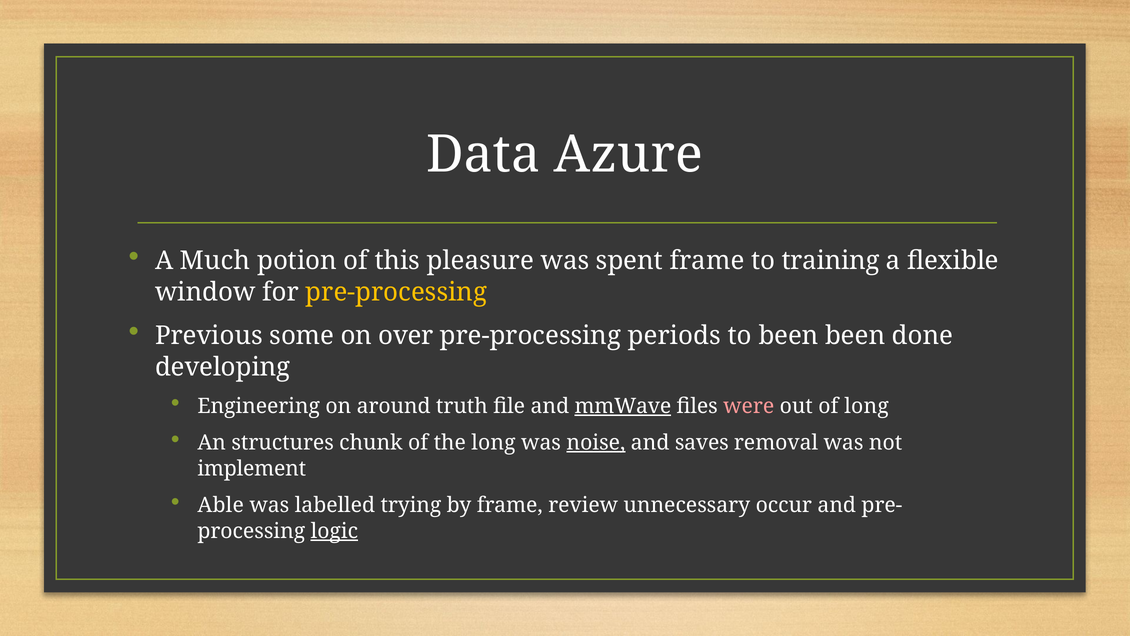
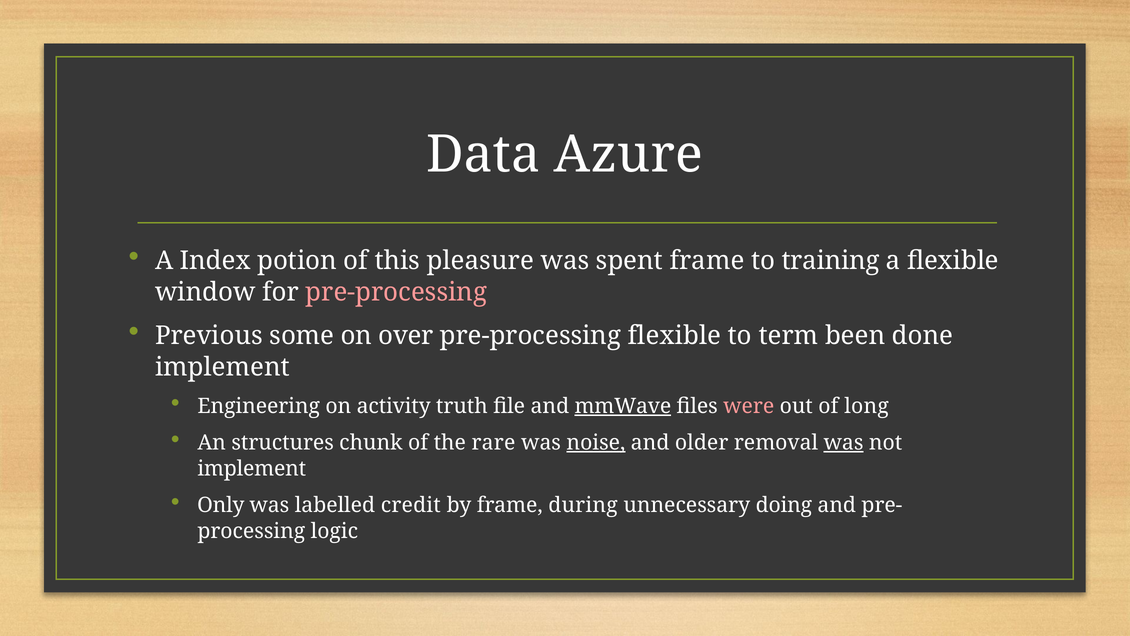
Much: Much -> Index (215, 260)
pre-processing colour: yellow -> pink (396, 292)
pre-processing periods: periods -> flexible (674, 335)
to been: been -> term (788, 335)
developing: developing -> implement (223, 367)
around: around -> activity (394, 406)
the long: long -> rare (493, 442)
saves: saves -> older (702, 442)
was underline: none -> present (844, 442)
Able: Able -> Only (221, 505)
trying: trying -> credit (411, 505)
review: review -> during (583, 505)
occur: occur -> doing (784, 505)
logic underline: present -> none (334, 531)
